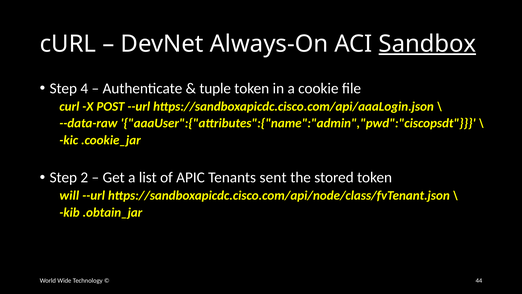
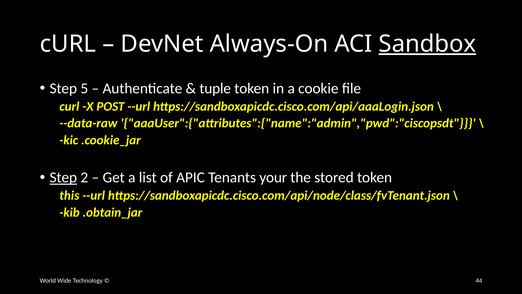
4: 4 -> 5 (84, 88)
Step underline: none -> present (63, 177)
sent: sent -> your (273, 177)
will: will -> this (69, 195)
